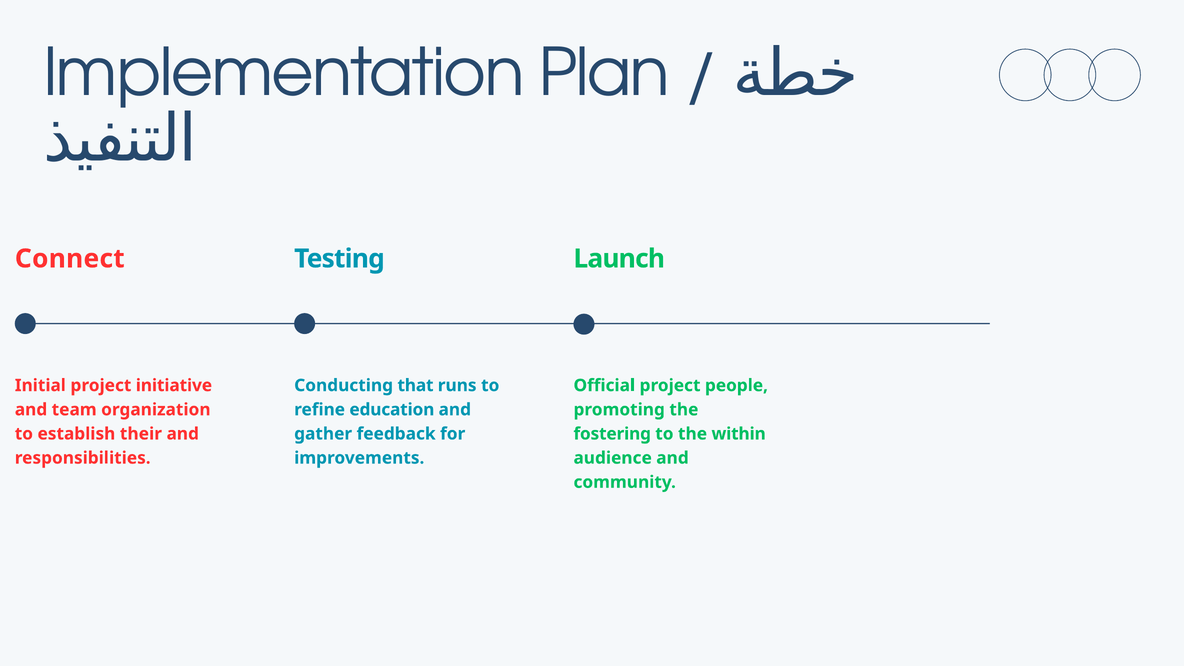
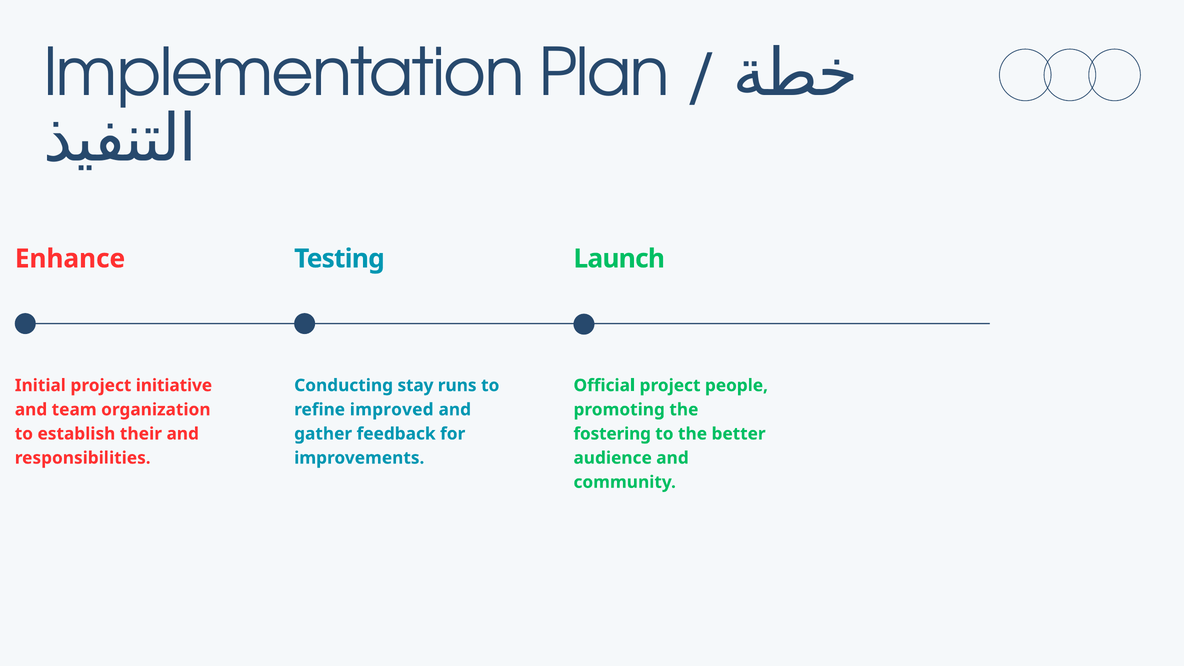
Connect: Connect -> Enhance (70, 259)
that: that -> stay (415, 385)
education: education -> improved (392, 410)
within: within -> better (739, 434)
